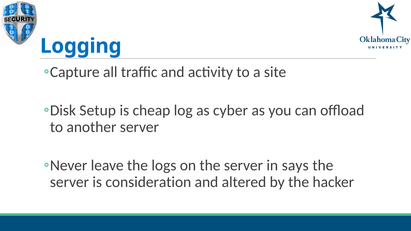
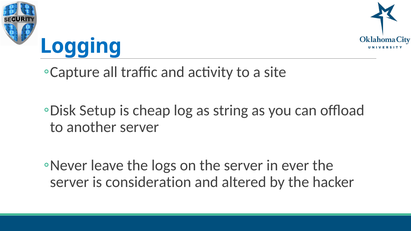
cyber: cyber -> string (231, 110)
says: says -> ever (295, 166)
